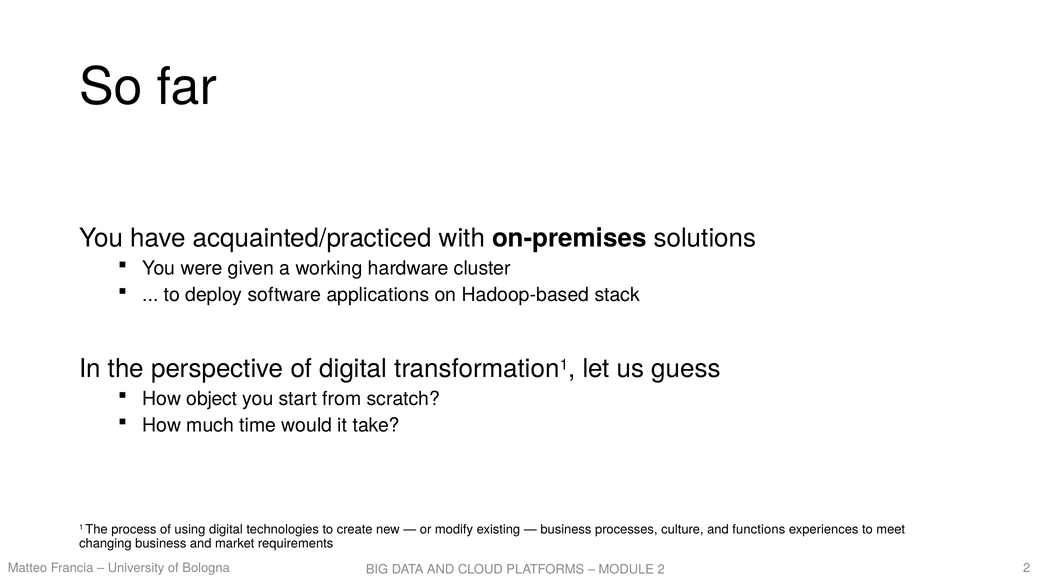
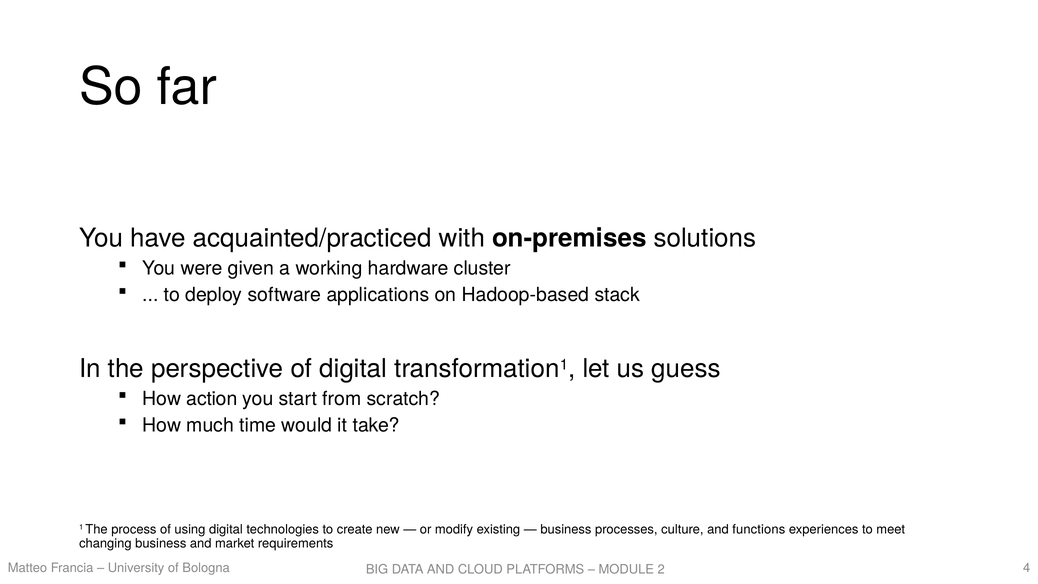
object: object -> action (212, 399)
Bologna 2: 2 -> 4 (1027, 568)
